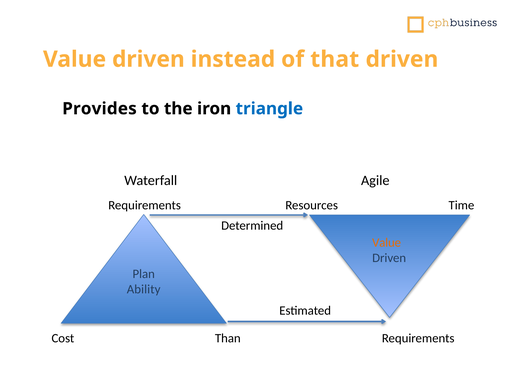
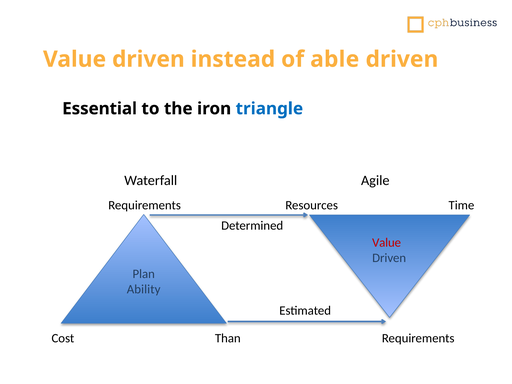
that: that -> able (335, 59)
Provides: Provides -> Essential (100, 109)
Value colour: orange -> red (387, 242)
